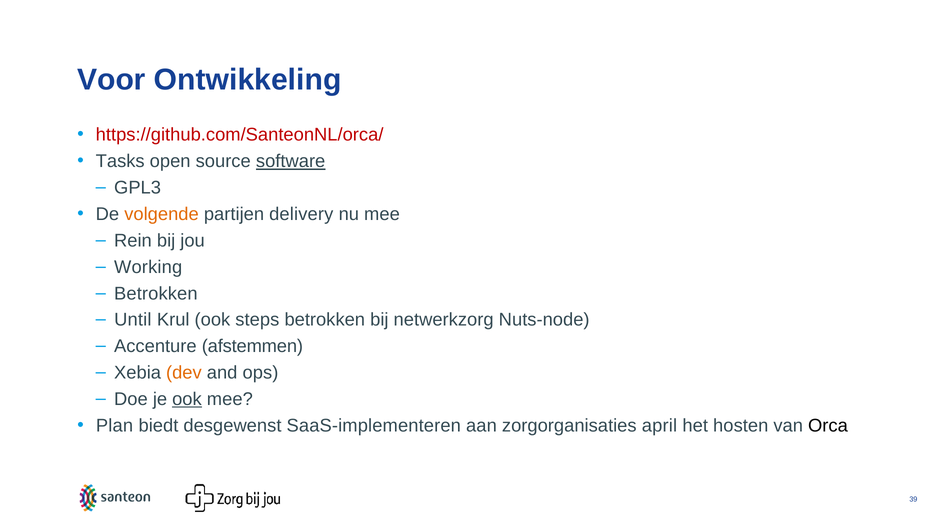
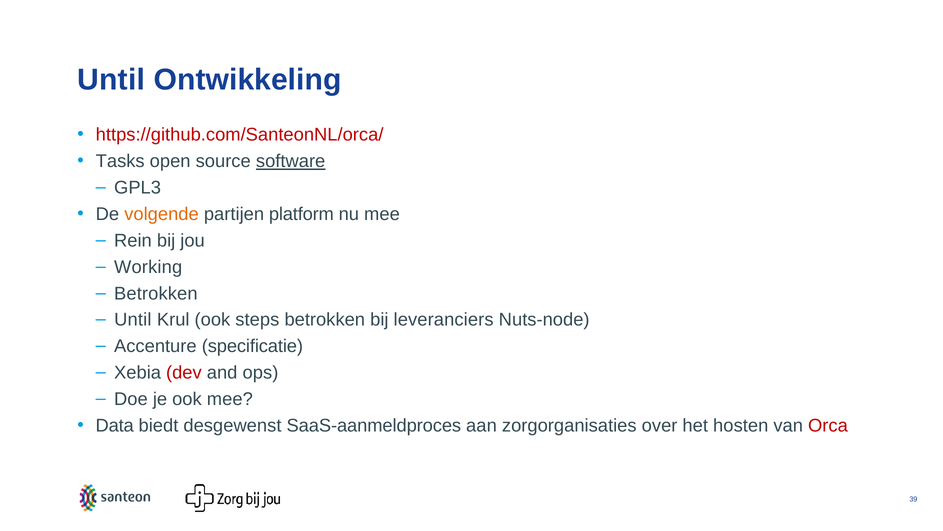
Voor: Voor -> Until (111, 80)
delivery: delivery -> platform (301, 214)
netwerkzorg: netwerkzorg -> leveranciers (444, 320)
afstemmen: afstemmen -> specificatie (252, 346)
dev colour: orange -> red (184, 372)
ook underline: present -> none (187, 399)
Plan: Plan -> Data (115, 425)
SaaS-implementeren: SaaS-implementeren -> SaaS-aanmeldproces (374, 425)
april: april -> over (660, 425)
Orca colour: black -> red (828, 425)
